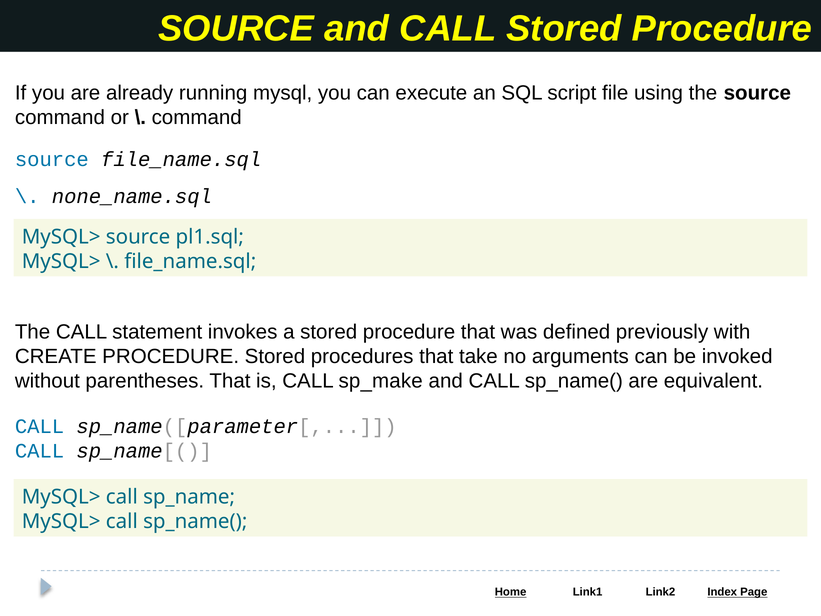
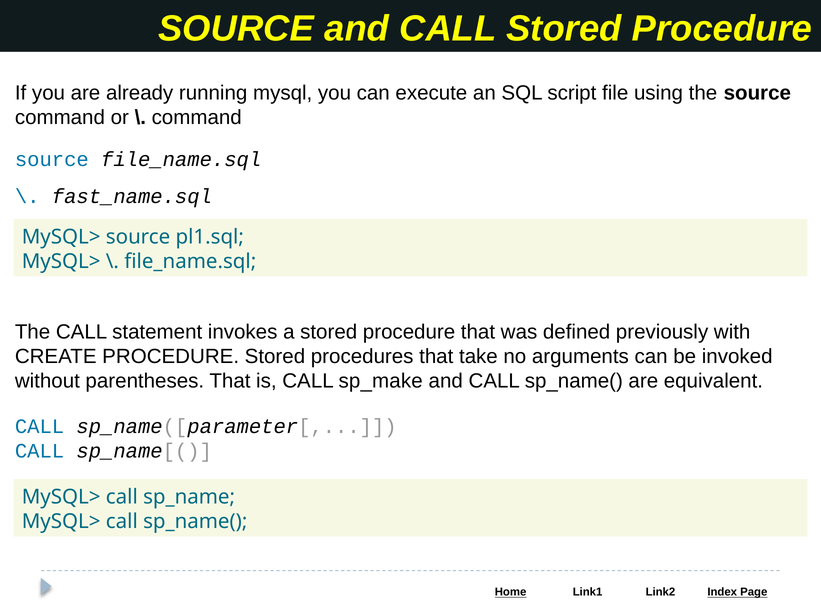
none_name.sql: none_name.sql -> fast_name.sql (132, 196)
